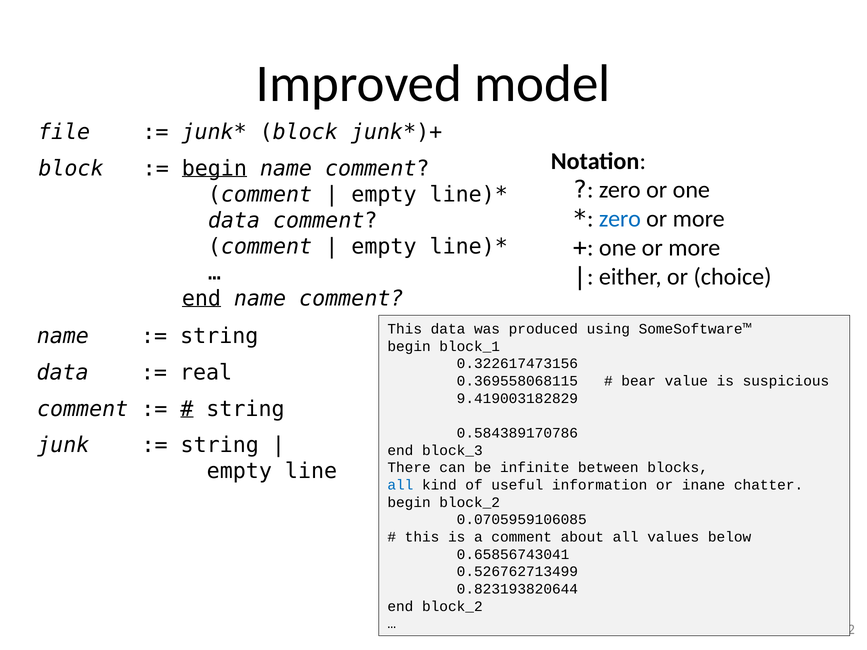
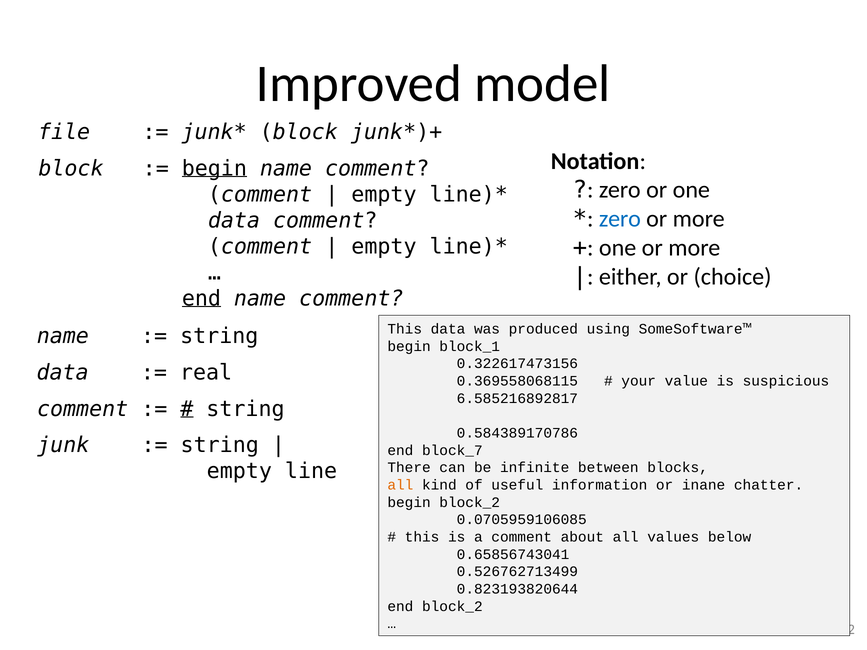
bear: bear -> your (639, 381)
9.419003182829: 9.419003182829 -> 6.585216892817 (517, 399)
block_3: block_3 -> block_7 (452, 451)
all colour: blue -> orange (400, 485)
